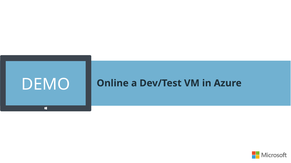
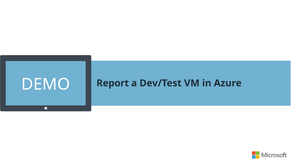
Online: Online -> Report (113, 84)
